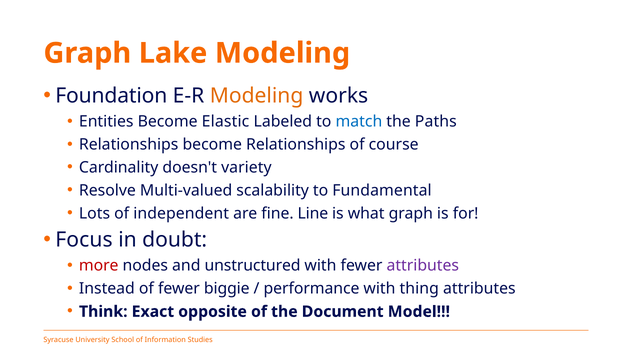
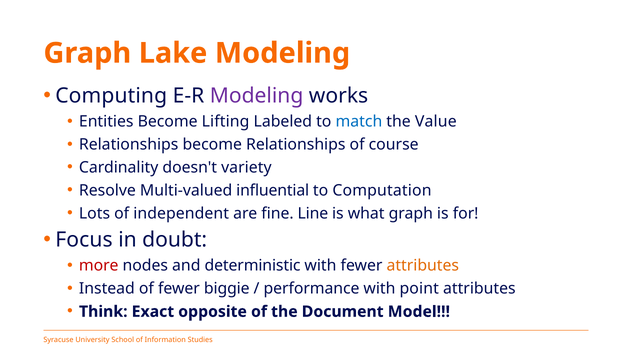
Foundation: Foundation -> Computing (111, 96)
Modeling colour: orange -> purple (257, 96)
Elastic: Elastic -> Lifting (226, 122)
Paths: Paths -> Value (436, 122)
scalability: scalability -> influential (273, 190)
Fundamental: Fundamental -> Computation (382, 190)
unstructured: unstructured -> deterministic (253, 265)
attributes colour: purple -> orange (423, 265)
thing: thing -> point (419, 288)
